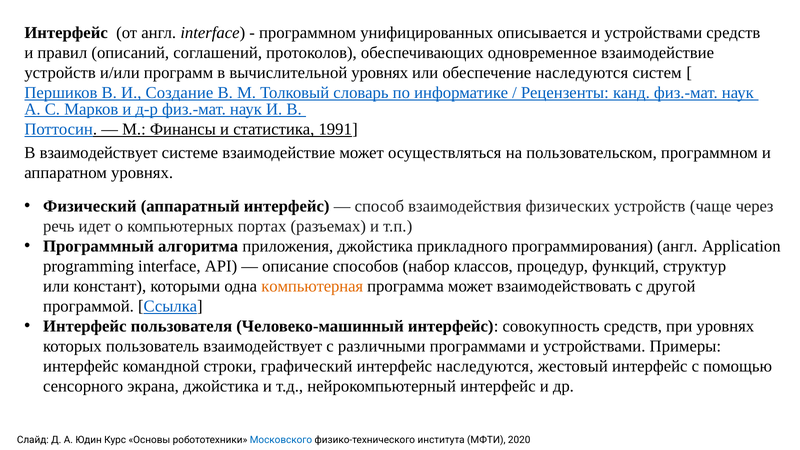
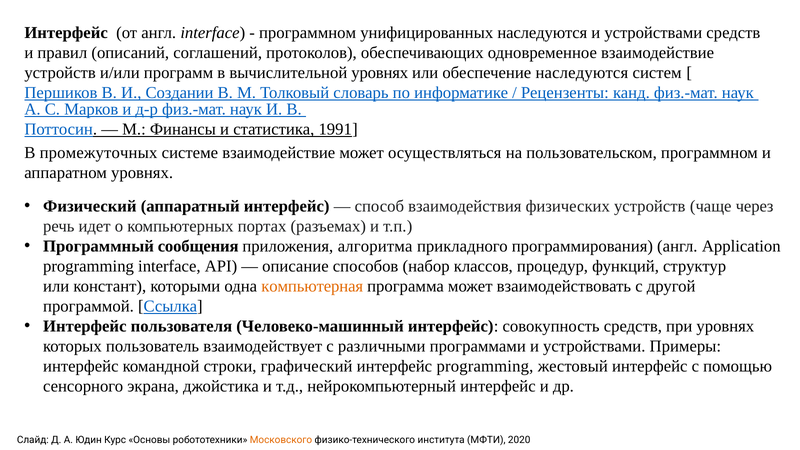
унифицированных описывается: описывается -> наследуются (542, 33)
Создание: Создание -> Создании (180, 93)
В взаимодействует: взаимодействует -> промежуточных (98, 153)
алгоритма: алгоритма -> сообщения (198, 246)
приложения джойстика: джойстика -> алгоритма (375, 246)
интерфейс наследуются: наследуются -> programming (485, 366)
Московского colour: blue -> orange (281, 440)
